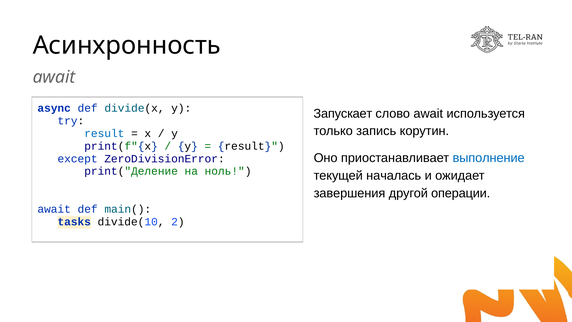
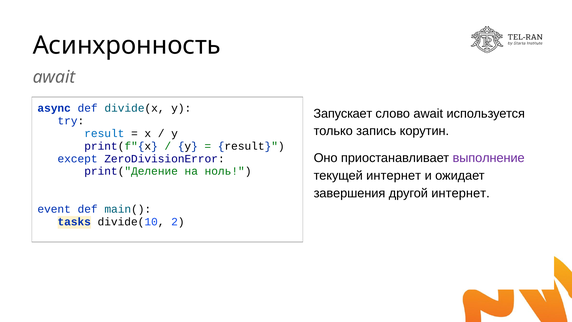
выполнение colour: blue -> purple (489, 158)
текущей началась: началась -> интернет (394, 176)
другой операции: операции -> интернет (461, 193)
await: await -> event (54, 209)
